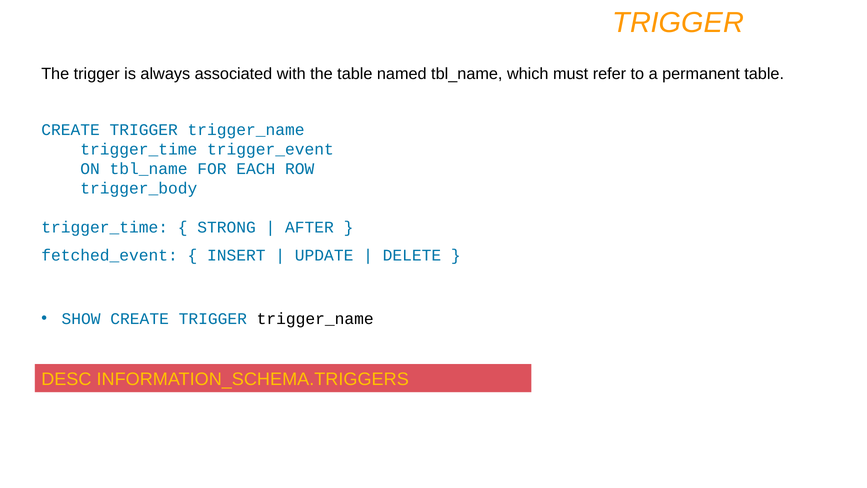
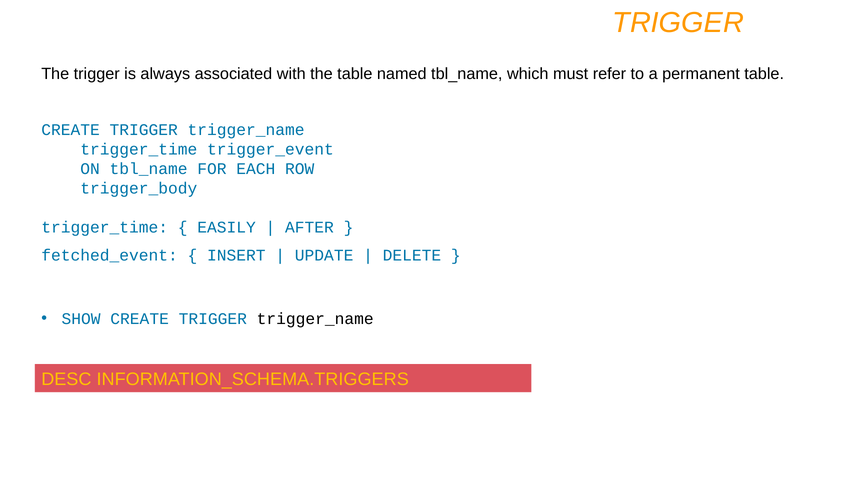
STRONG: STRONG -> EASILY (227, 227)
